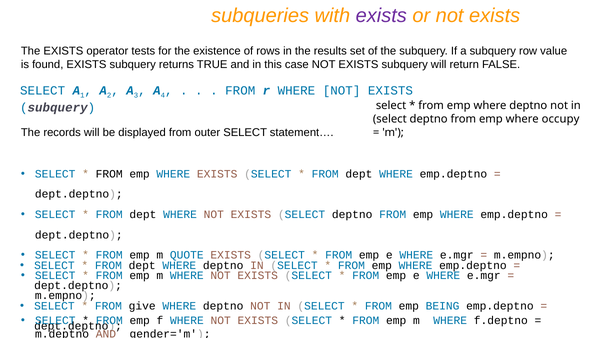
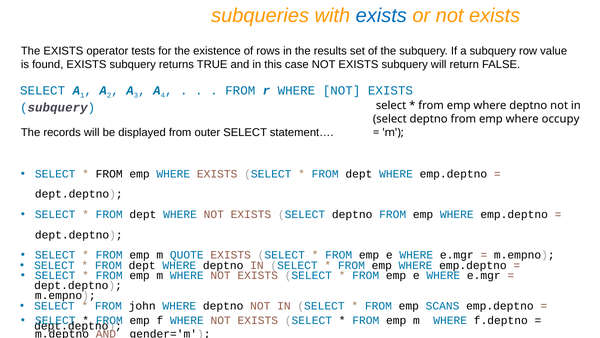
exists colour: purple -> blue (381, 16)
give: give -> john (142, 306)
BEING: BEING -> SCANS (443, 306)
